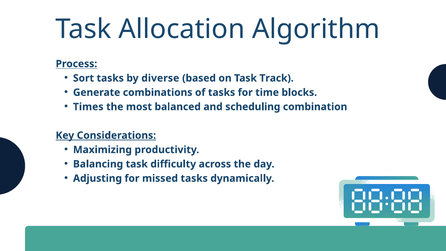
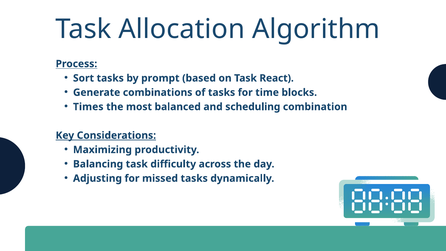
diverse: diverse -> prompt (160, 78)
Track: Track -> React (277, 78)
